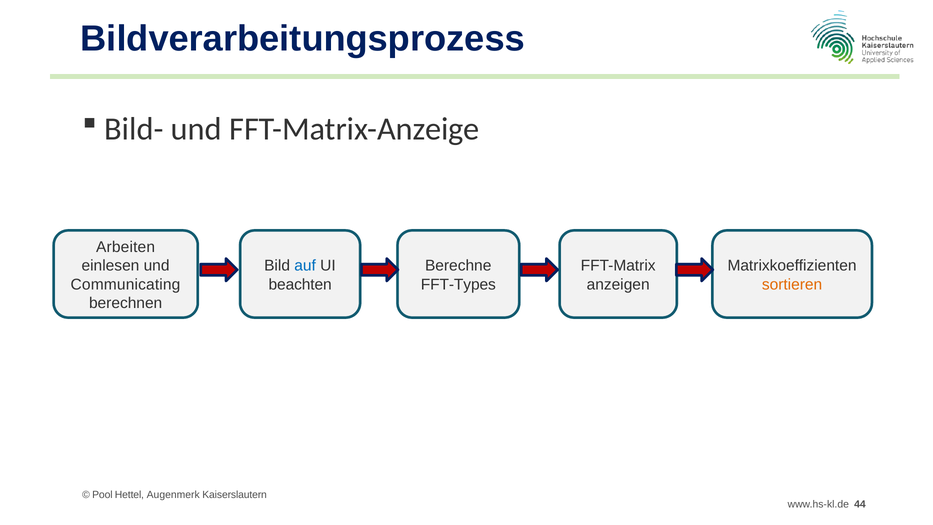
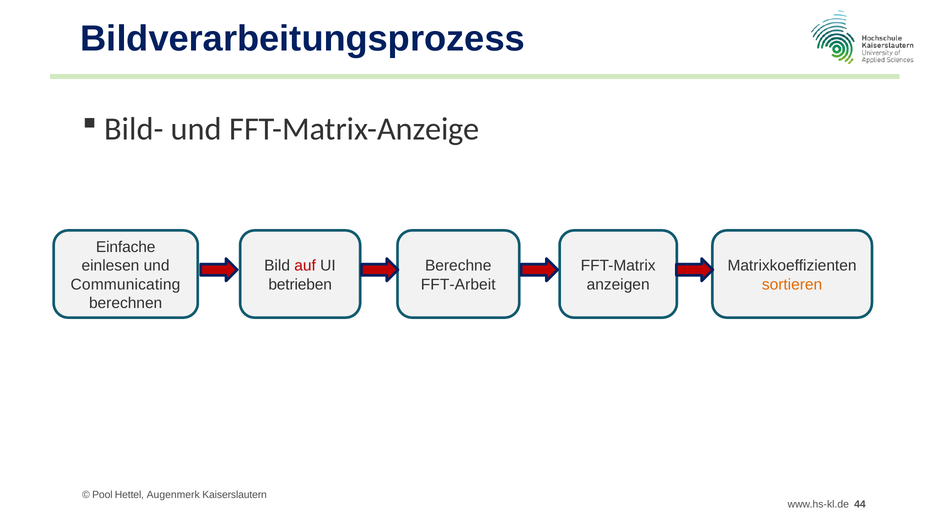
Arbeiten: Arbeiten -> Einfache (126, 247)
auf colour: blue -> red (305, 266)
beachten: beachten -> betrieben (300, 284)
FFT-Types: FFT-Types -> FFT-Arbeit (458, 284)
